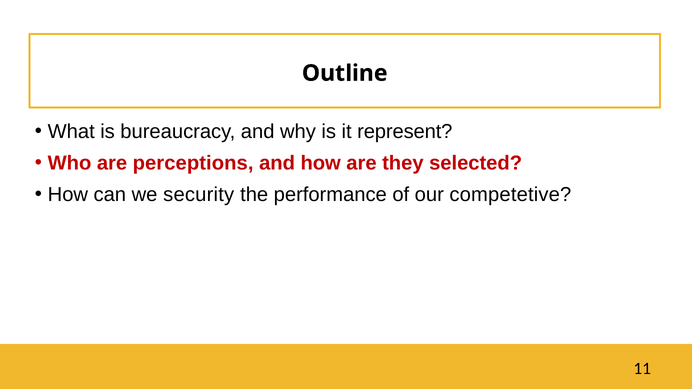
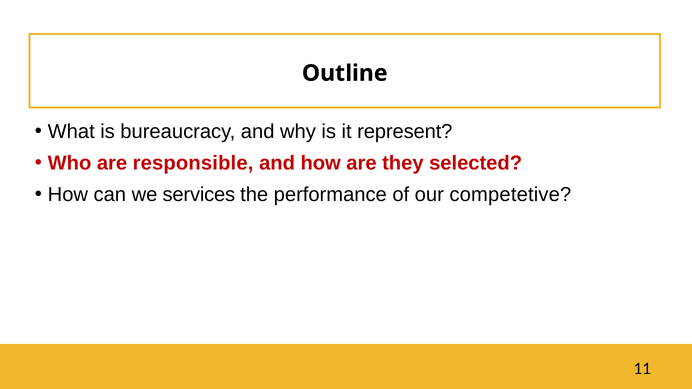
perceptions: perceptions -> responsible (193, 163)
security: security -> services (199, 195)
